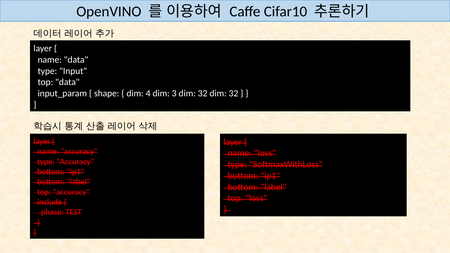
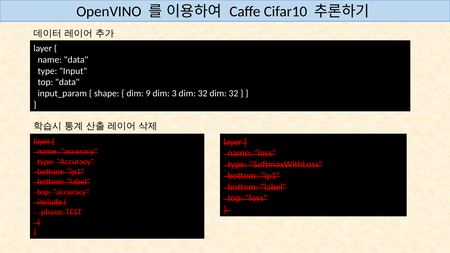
4: 4 -> 9 (148, 93)
